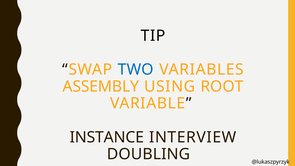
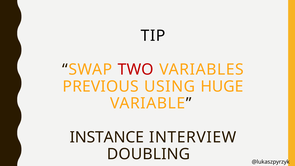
TWO colour: blue -> red (136, 69)
ASSEMBLY: ASSEMBLY -> PREVIOUS (101, 86)
ROOT: ROOT -> HUGE (222, 86)
